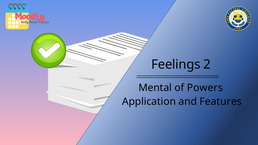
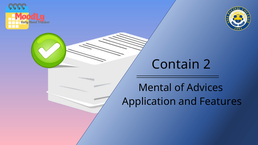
Feelings: Feelings -> Contain (176, 65)
Powers: Powers -> Advices (205, 88)
